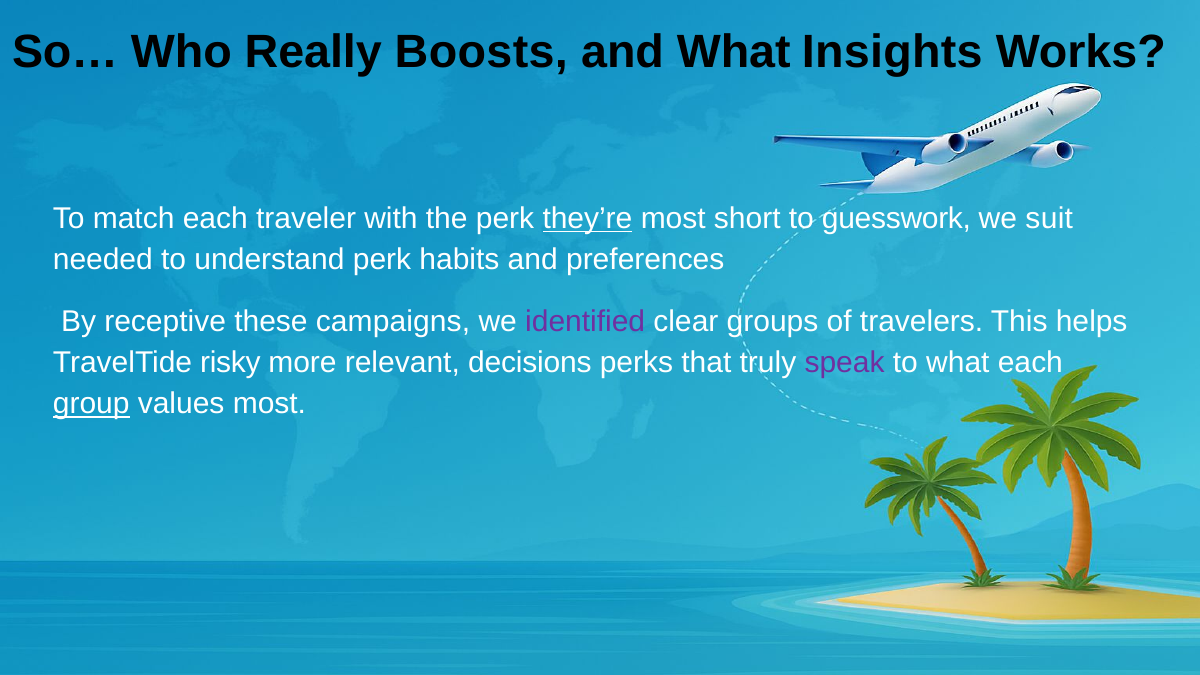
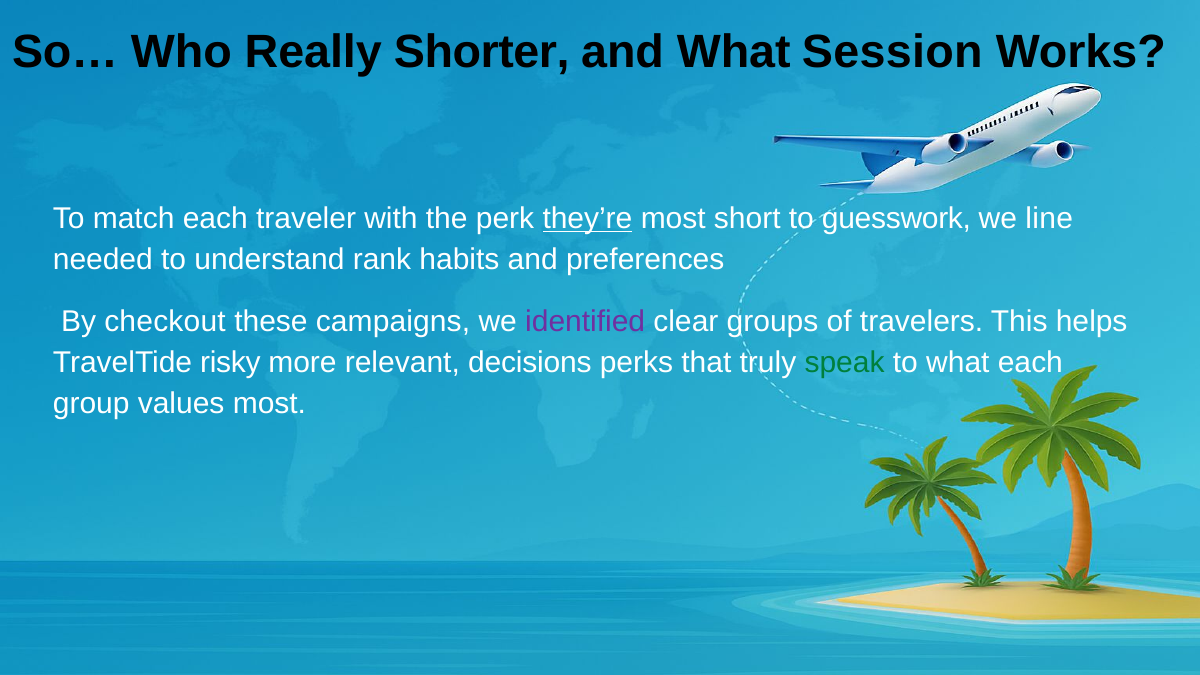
Boosts: Boosts -> Shorter (482, 52)
Insights: Insights -> Session (892, 52)
suit: suit -> line (1049, 219)
understand perk: perk -> rank (382, 260)
receptive: receptive -> checkout (165, 321)
speak colour: purple -> green (845, 363)
group underline: present -> none (91, 404)
